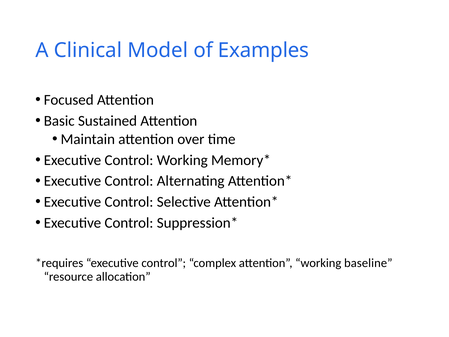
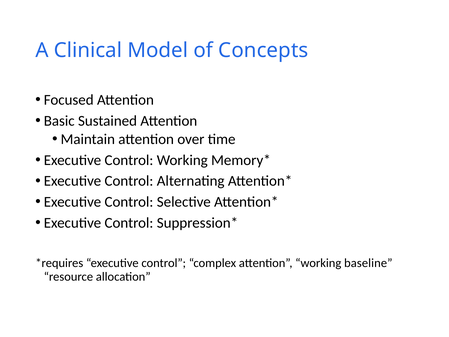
Examples: Examples -> Concepts (263, 50)
